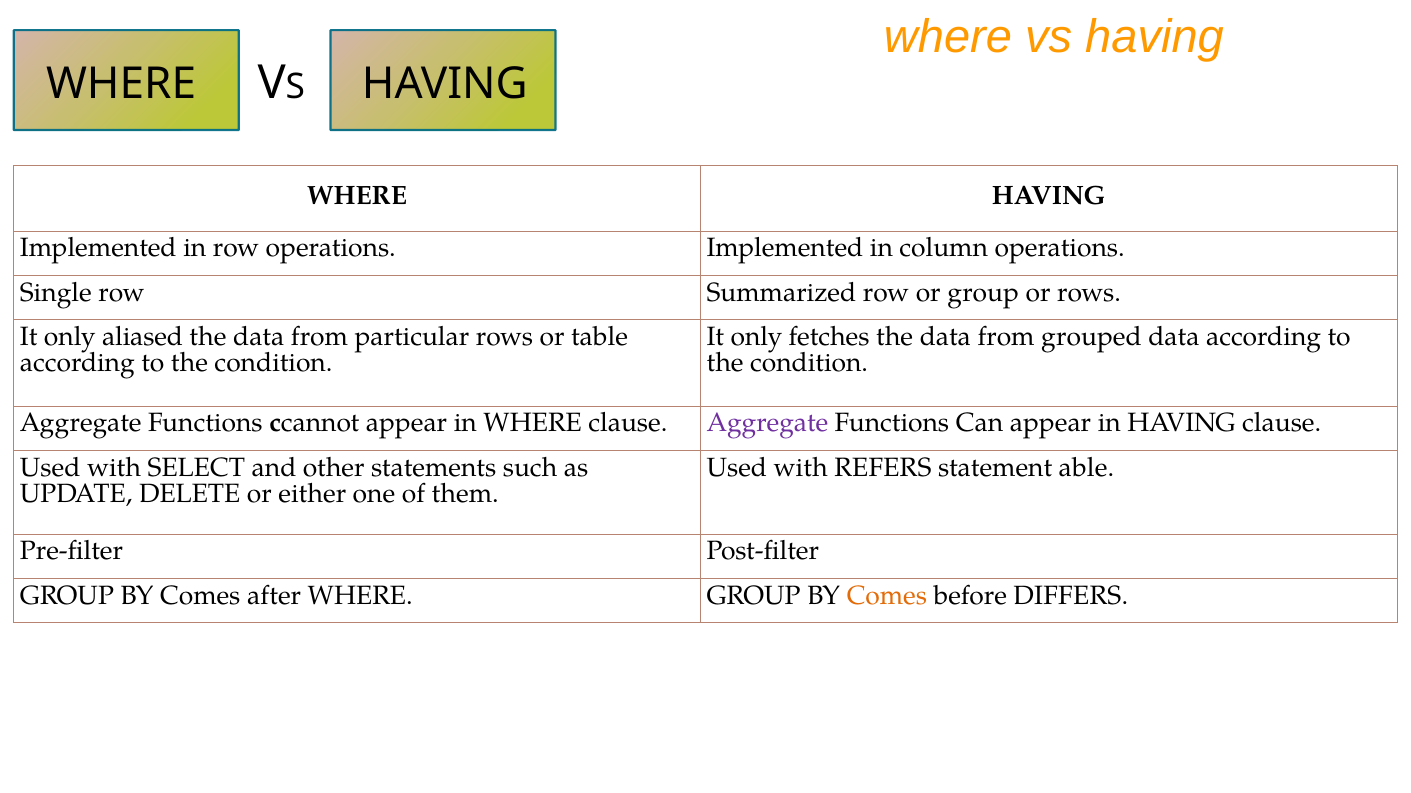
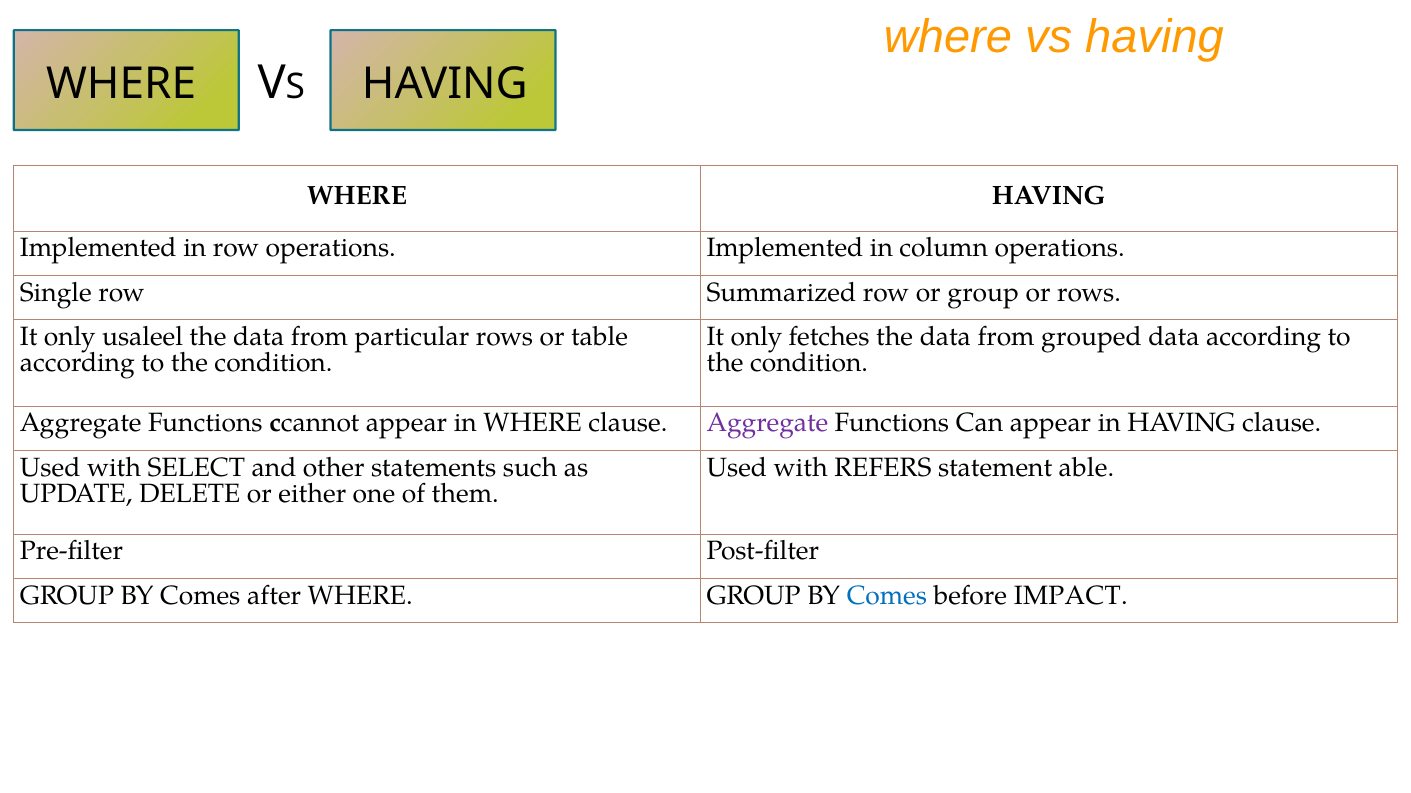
aliased: aliased -> usaleel (143, 337)
Comes colour: orange -> blue (887, 596)
DIFFERS: DIFFERS -> IMPACT (1071, 596)
